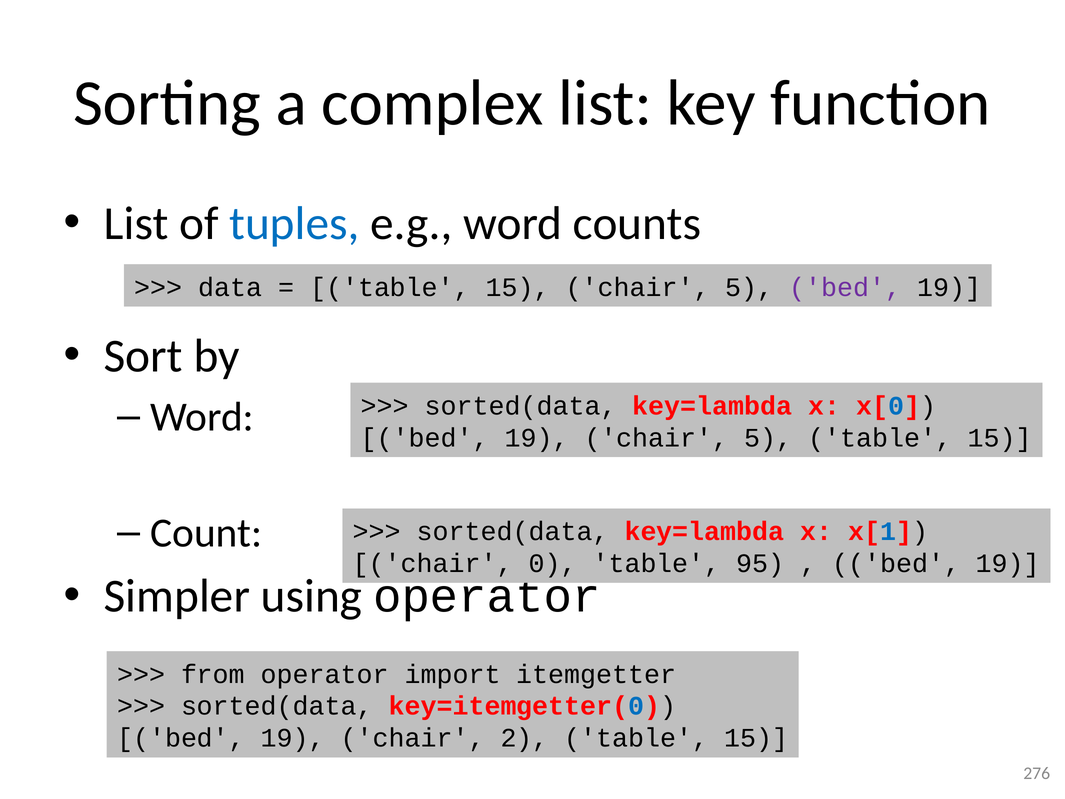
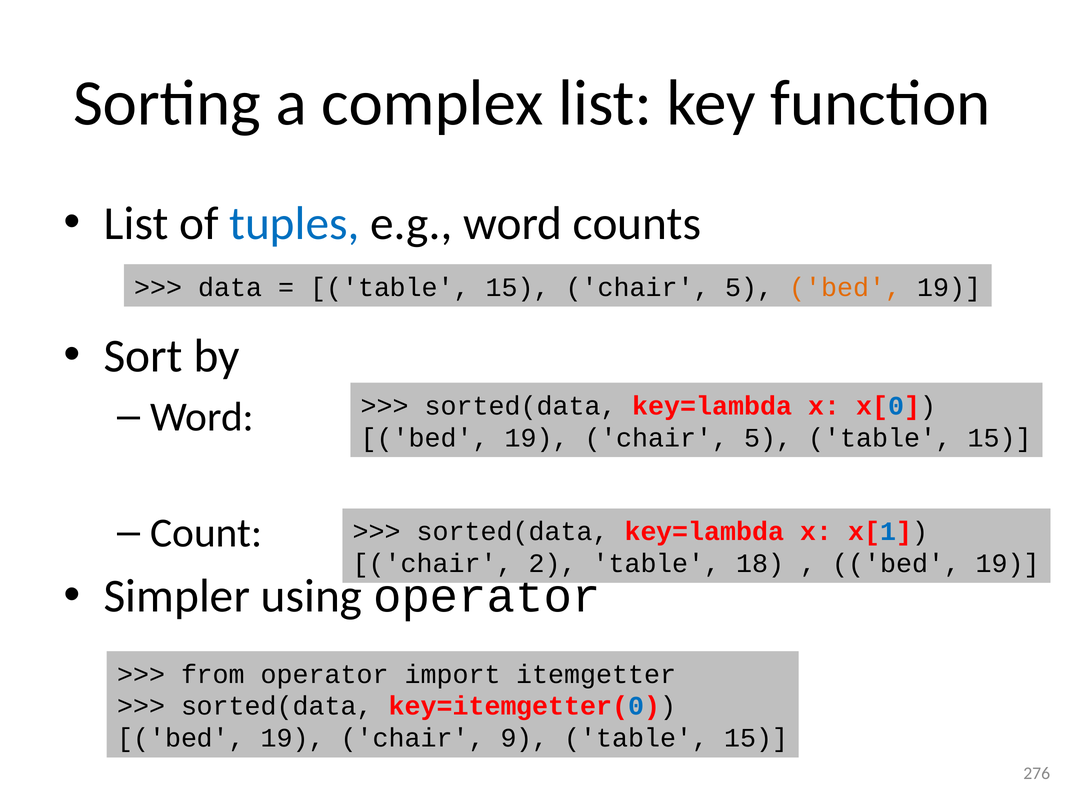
bed colour: purple -> orange (845, 287)
0: 0 -> 2 (553, 563)
95: 95 -> 18 (760, 563)
2: 2 -> 9 (524, 738)
